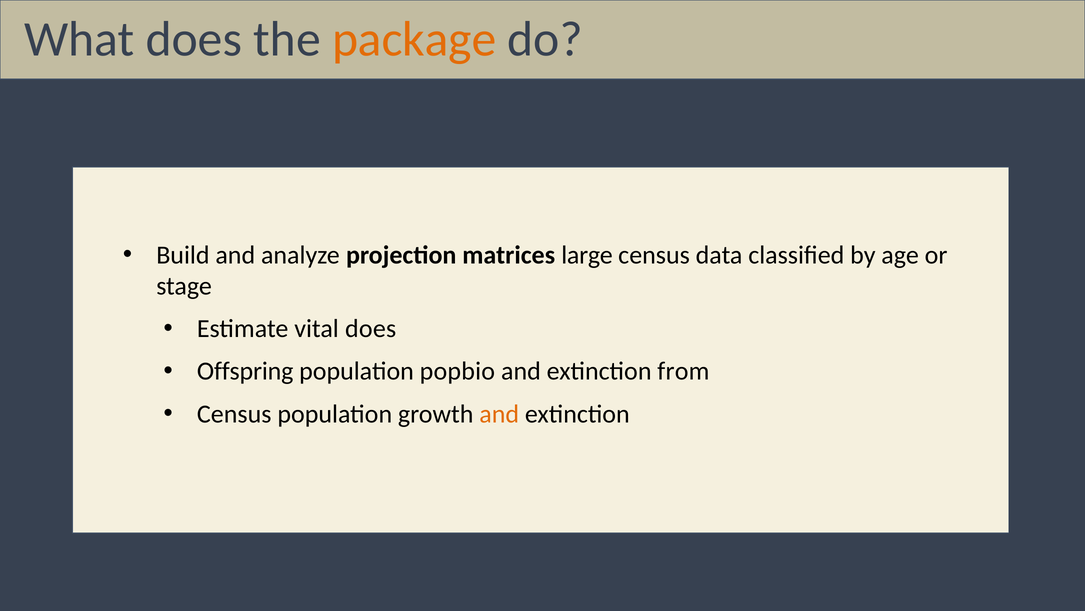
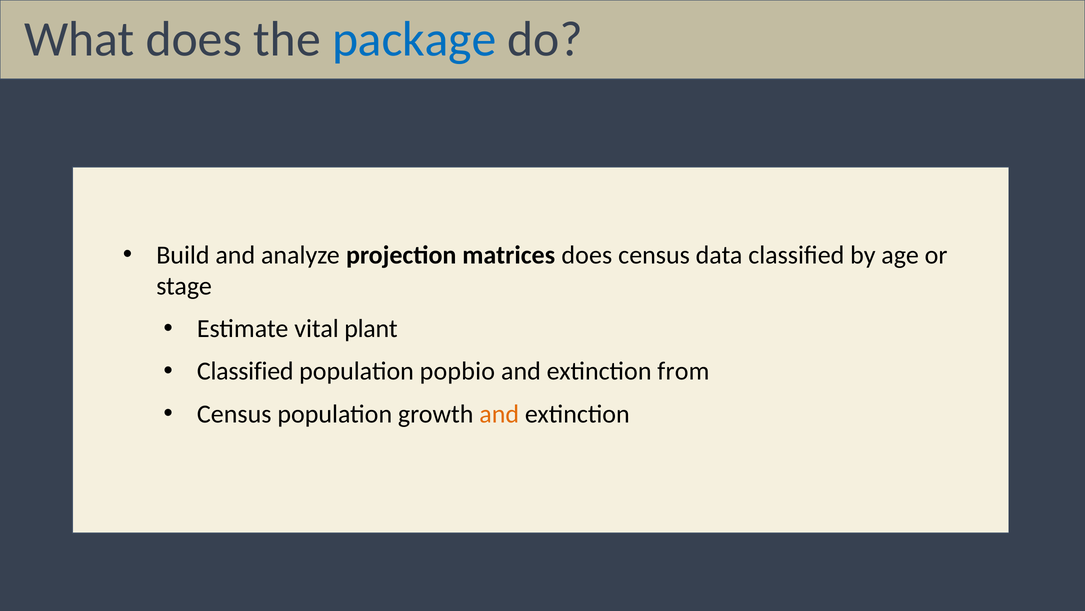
package colour: orange -> blue (414, 39)
matrices large: large -> does (587, 255)
vital does: does -> plant (371, 328)
Offspring: Offspring -> Classified (245, 371)
